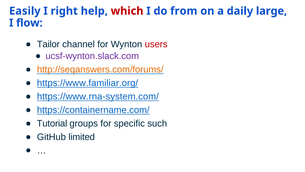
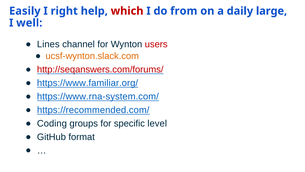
flow: flow -> well (29, 23)
Tailor: Tailor -> Lines (48, 44)
ucsf-wynton.slack.com colour: purple -> orange (92, 56)
http://seqanswers.com/forums/ colour: orange -> red (100, 69)
https://containername.com/: https://containername.com/ -> https://recommended.com/ (93, 110)
Tutorial: Tutorial -> Coding (52, 123)
such: such -> level (157, 123)
limited: limited -> format (82, 137)
